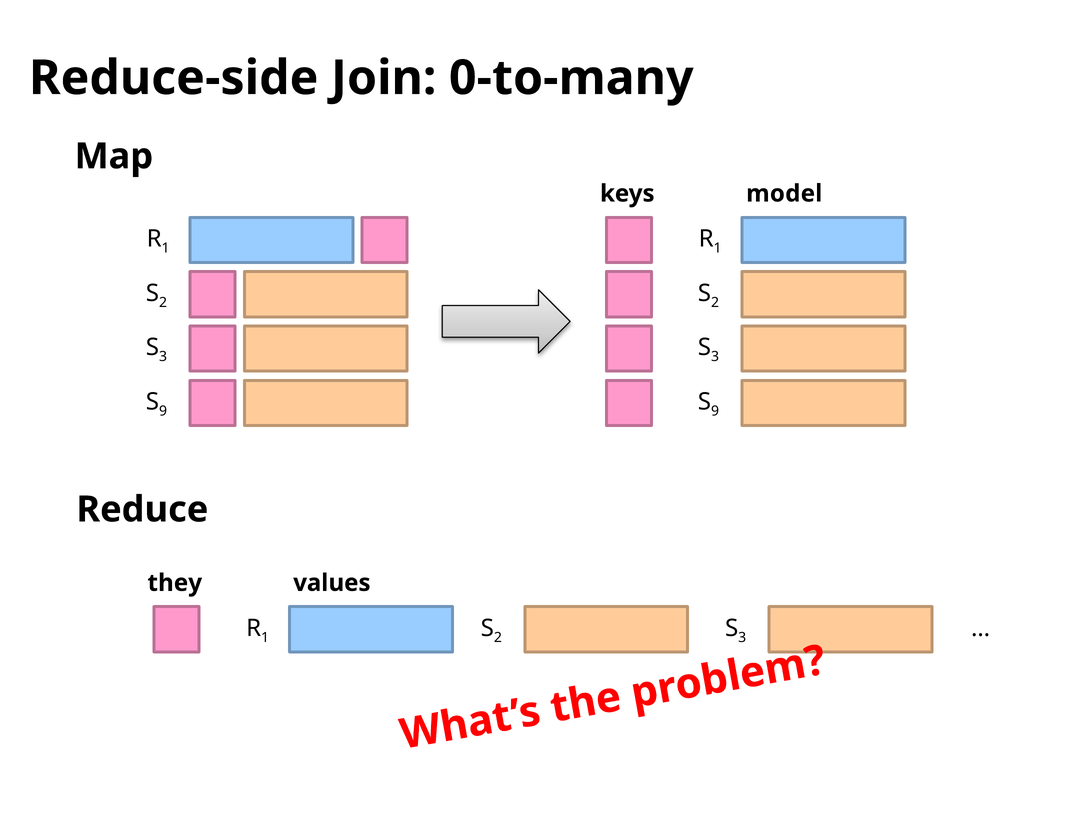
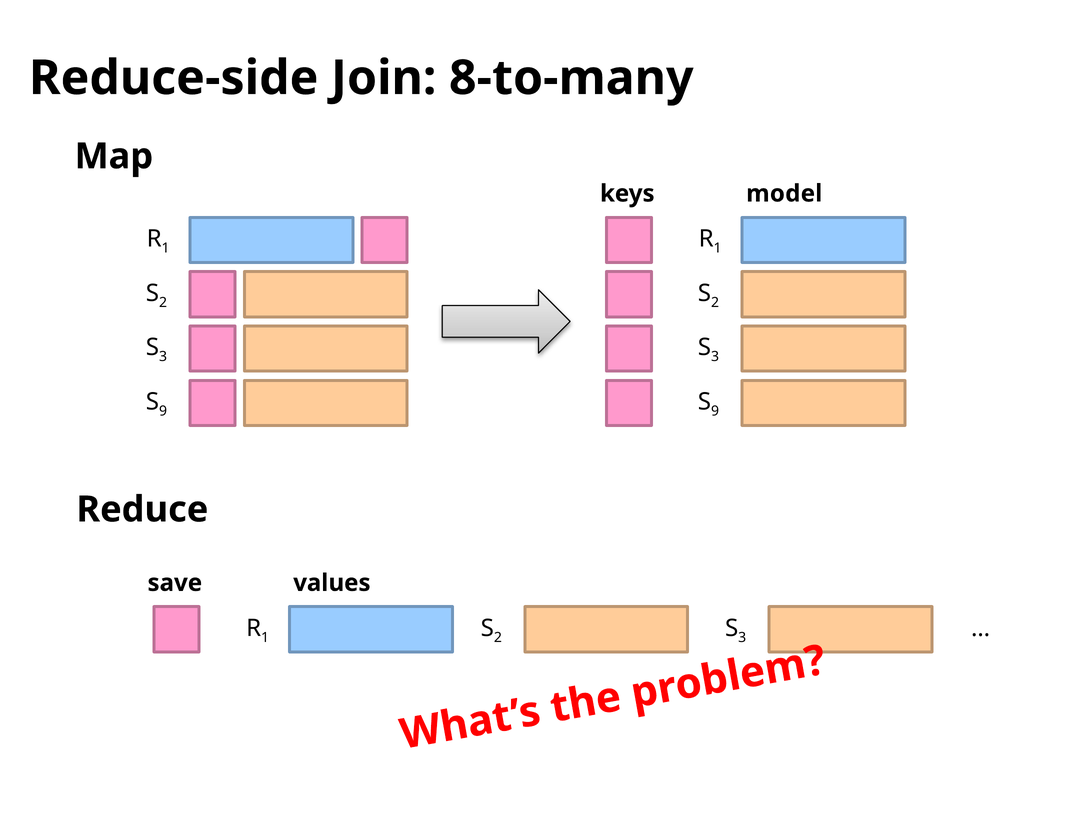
0-to-many: 0-to-many -> 8-to-many (571, 78)
they: they -> save (175, 583)
